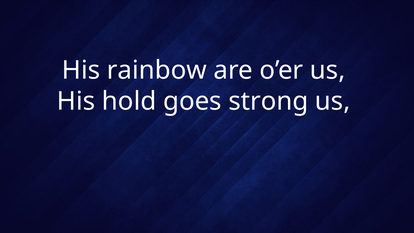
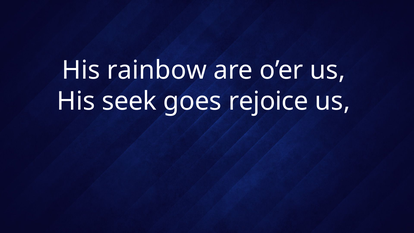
hold: hold -> seek (129, 101)
strong: strong -> rejoice (268, 101)
